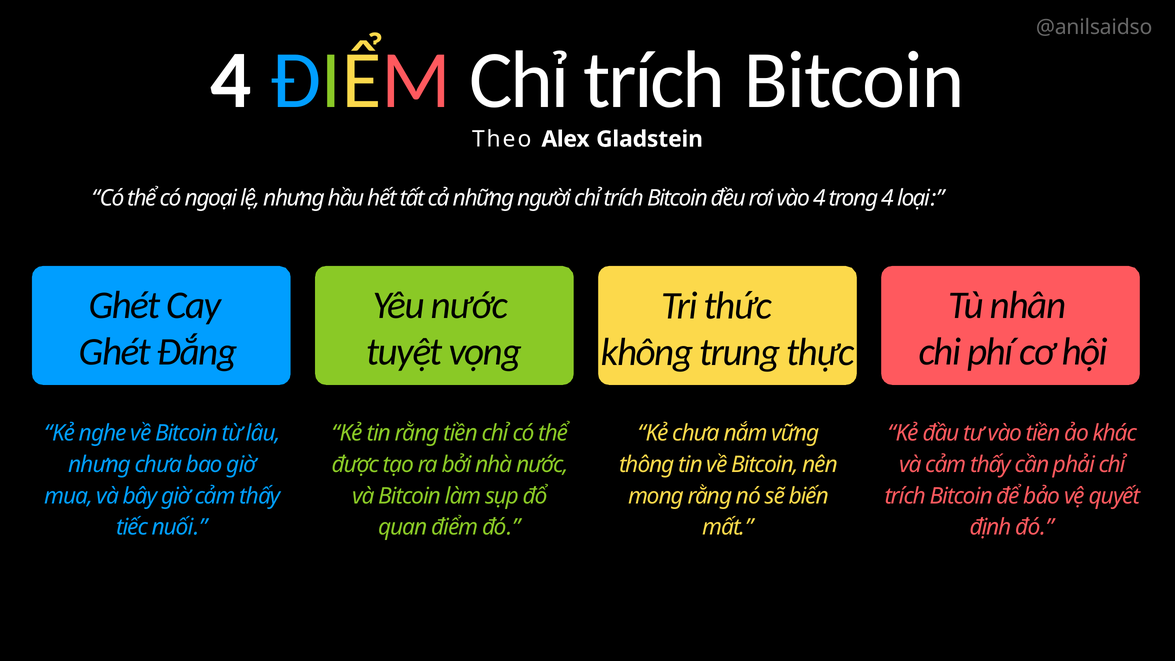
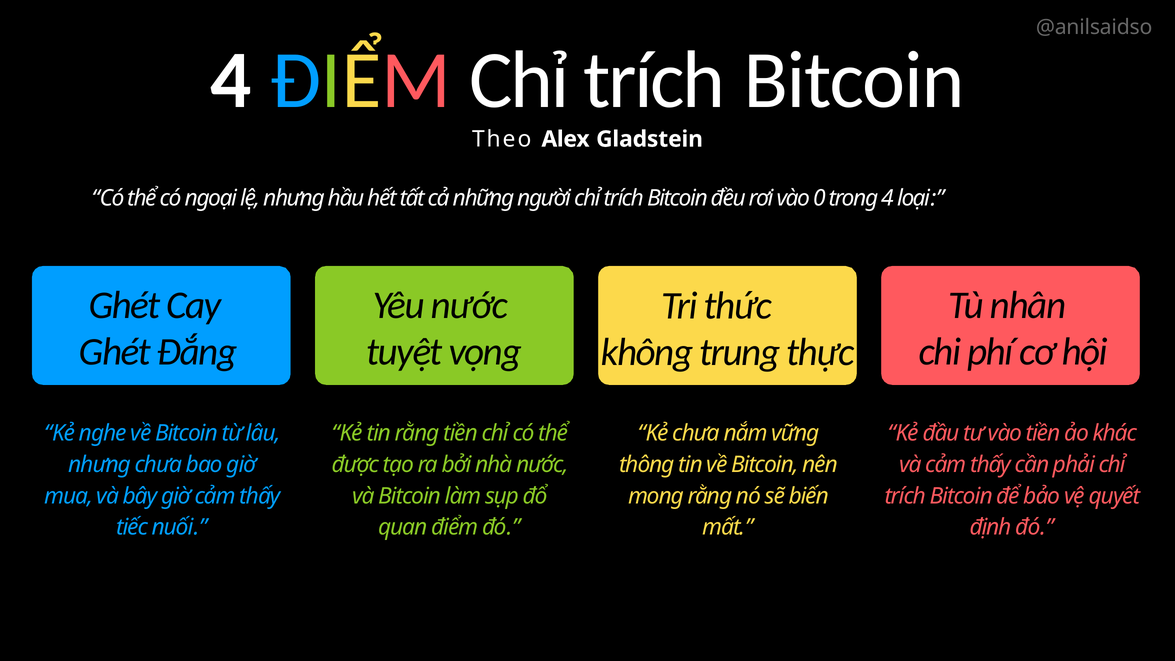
vào 4: 4 -> 0 (819, 198)
